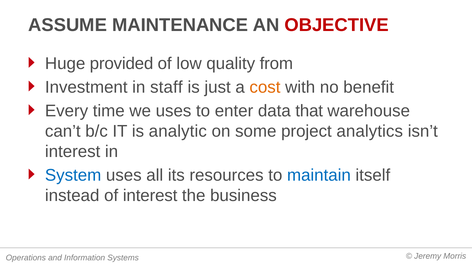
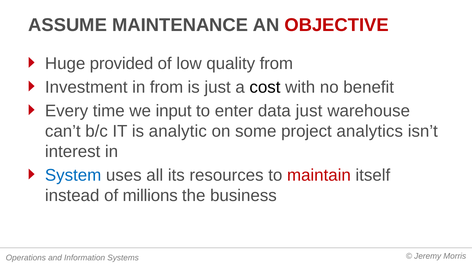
in staff: staff -> from (167, 87)
cost colour: orange -> black (265, 87)
we uses: uses -> input (174, 111)
data that: that -> just (309, 111)
maintain colour: blue -> red (319, 175)
of interest: interest -> millions (150, 195)
